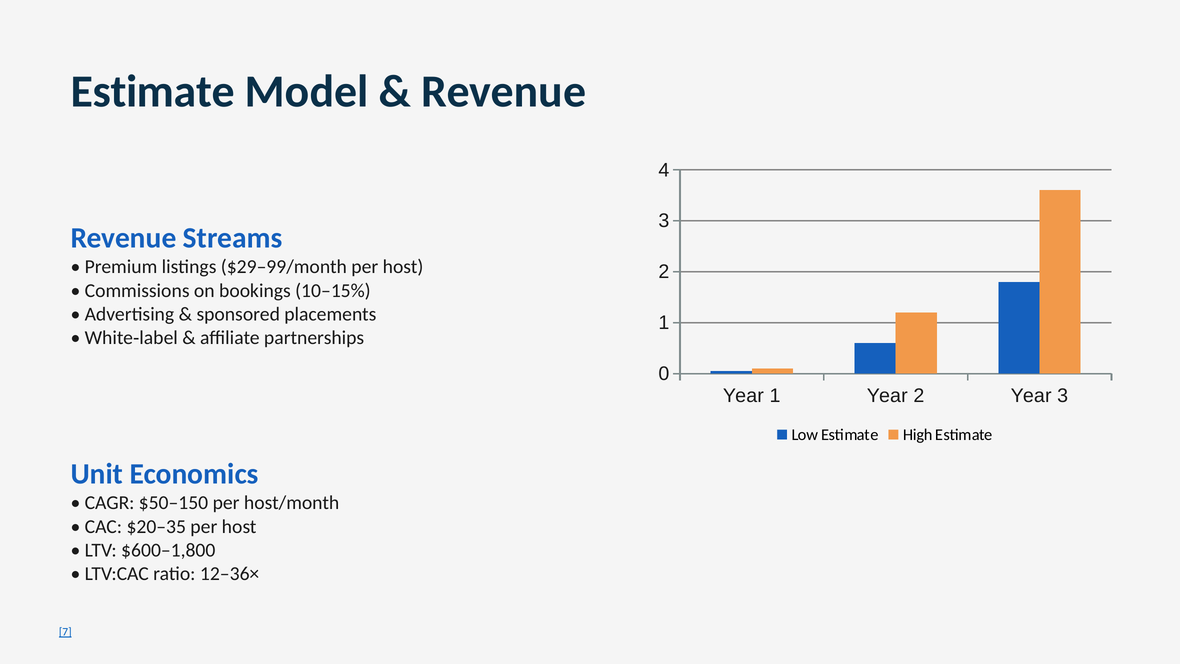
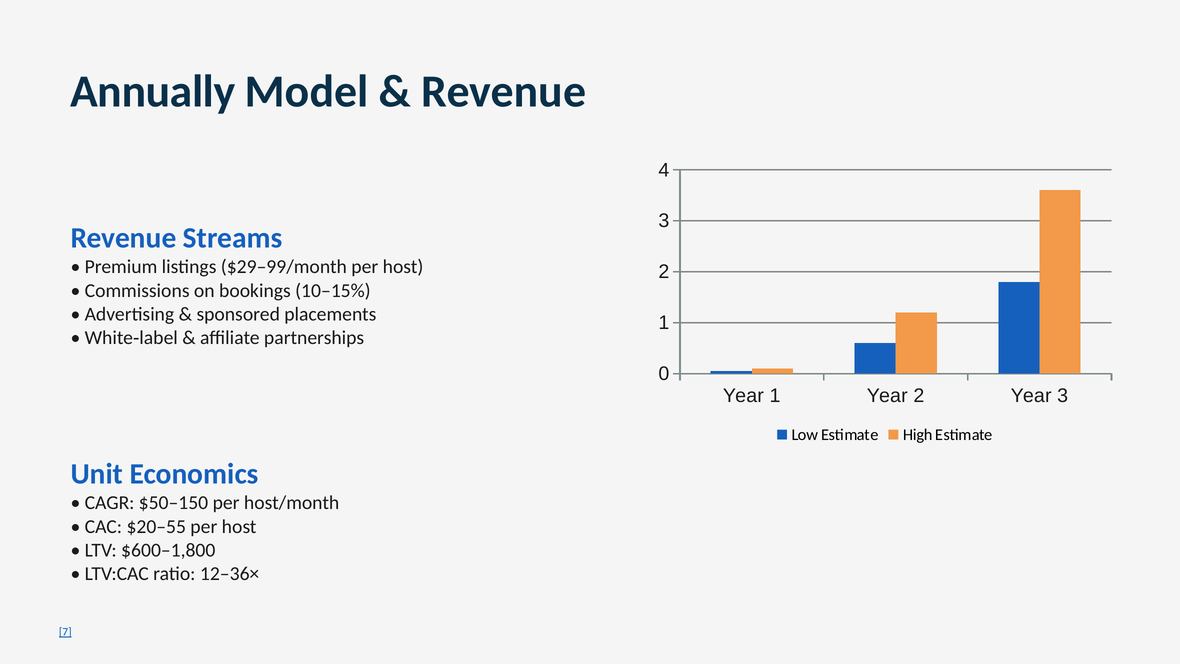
Estimate: Estimate -> Annually (153, 92)
$20–35: $20–35 -> $20–55 (156, 526)
